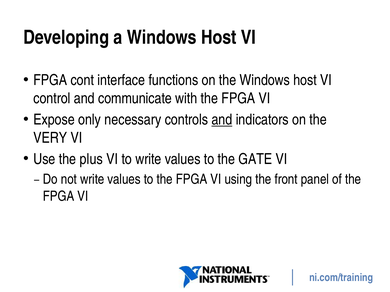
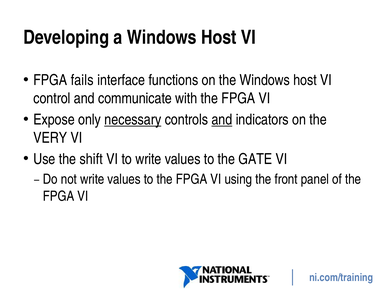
cont: cont -> fails (82, 80)
necessary underline: none -> present (133, 120)
plus: plus -> shift (91, 159)
